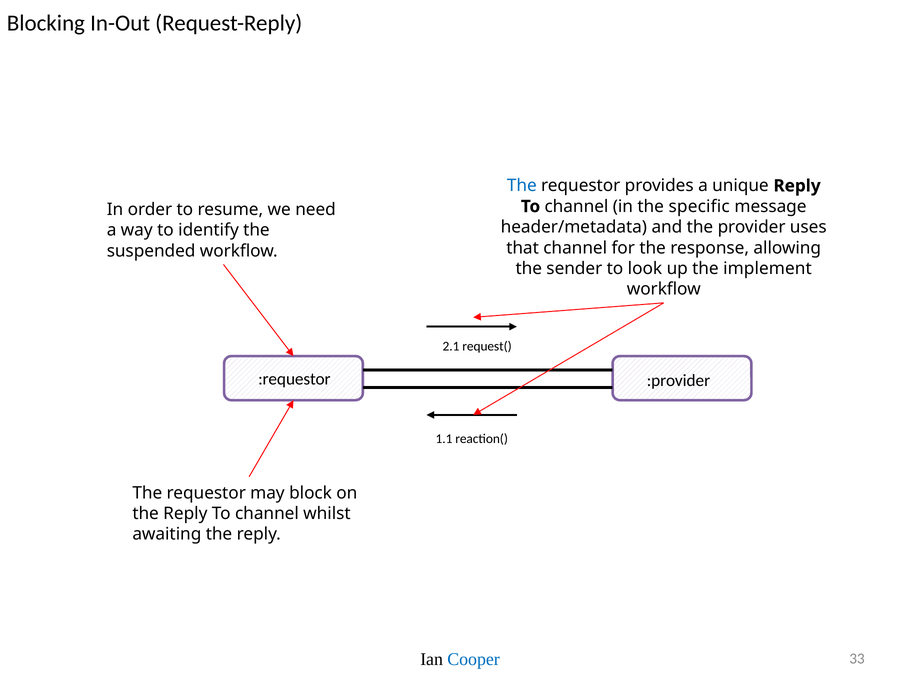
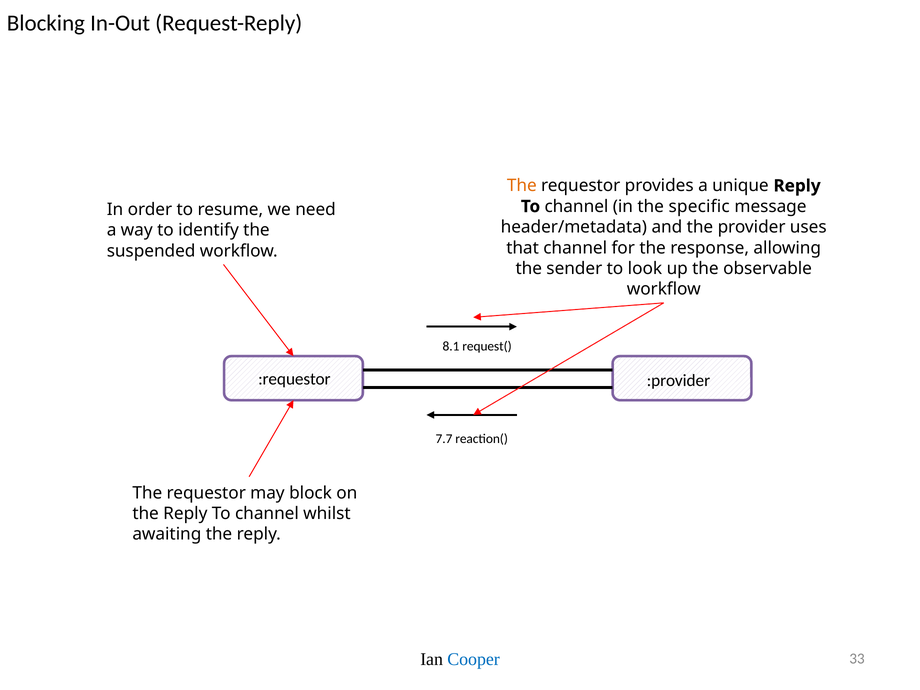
The colour: blue -> orange (522, 186)
implement: implement -> observable (768, 269)
2.1: 2.1 -> 8.1 (451, 346)
1.1: 1.1 -> 7.7 (444, 439)
